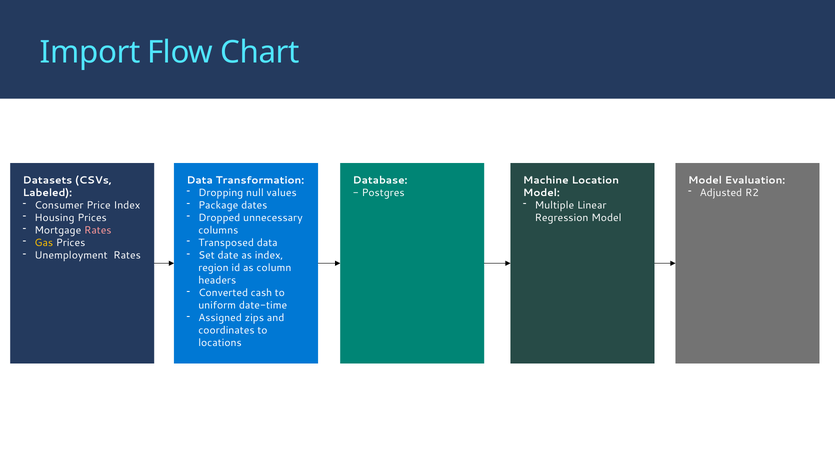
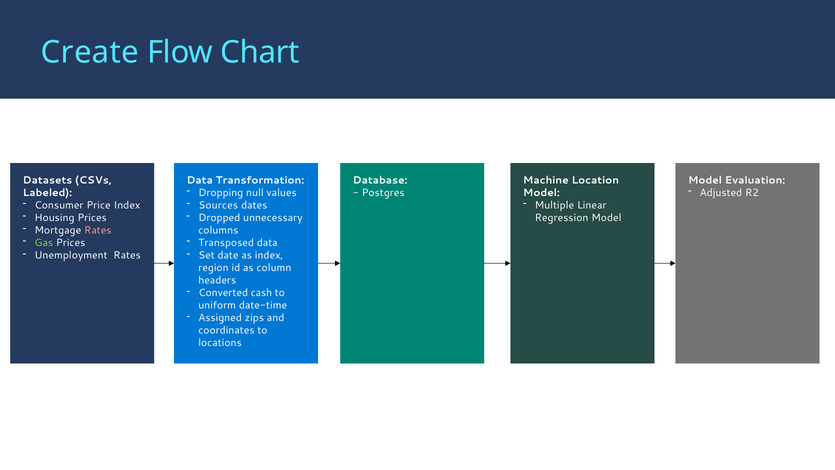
Import: Import -> Create (90, 52)
Package: Package -> Sources (218, 205)
Gas colour: yellow -> light green (44, 243)
